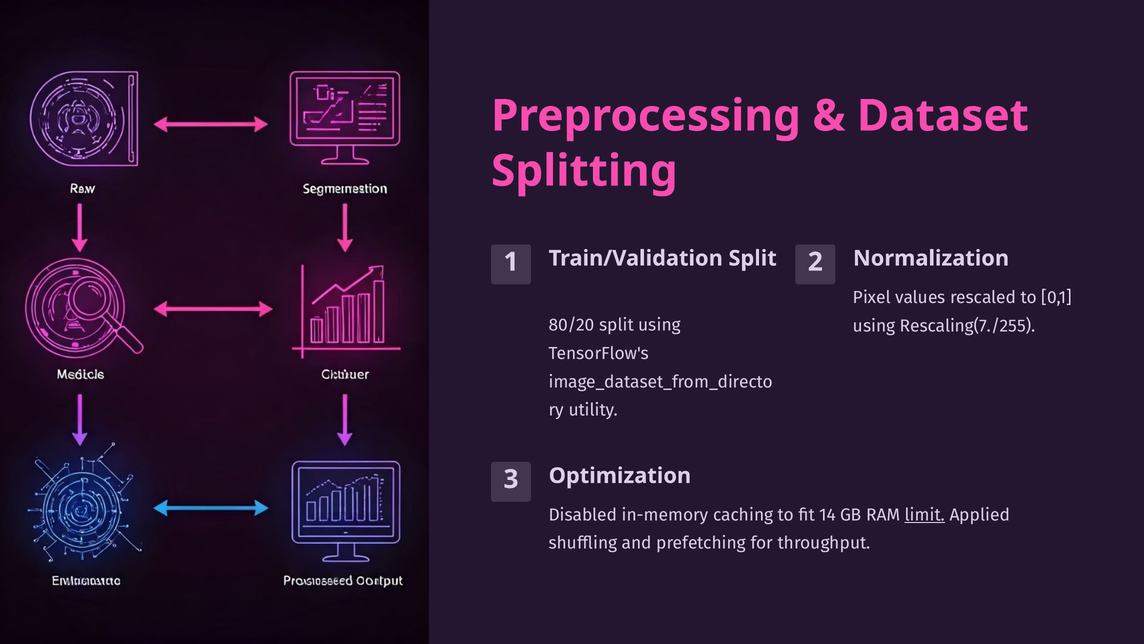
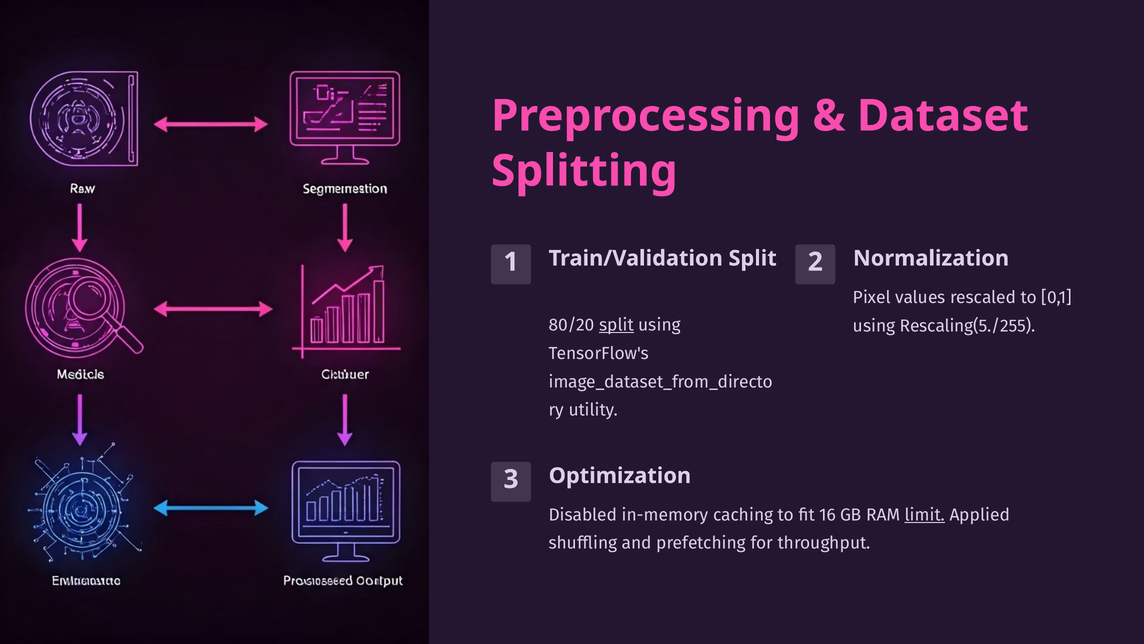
split underline: none -> present (616, 325)
Rescaling(7./255: Rescaling(7./255 -> Rescaling(5./255 (968, 326)
14: 14 -> 16 (828, 514)
